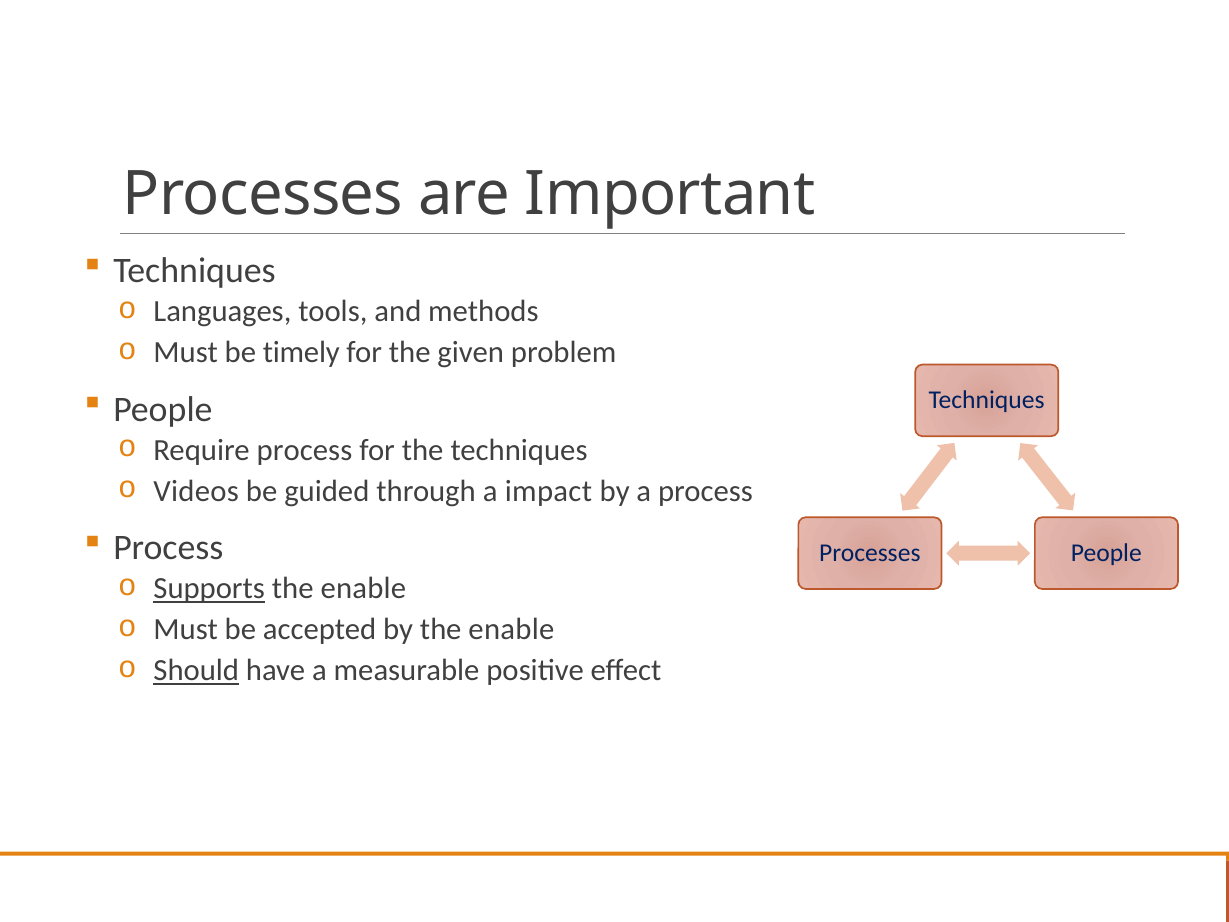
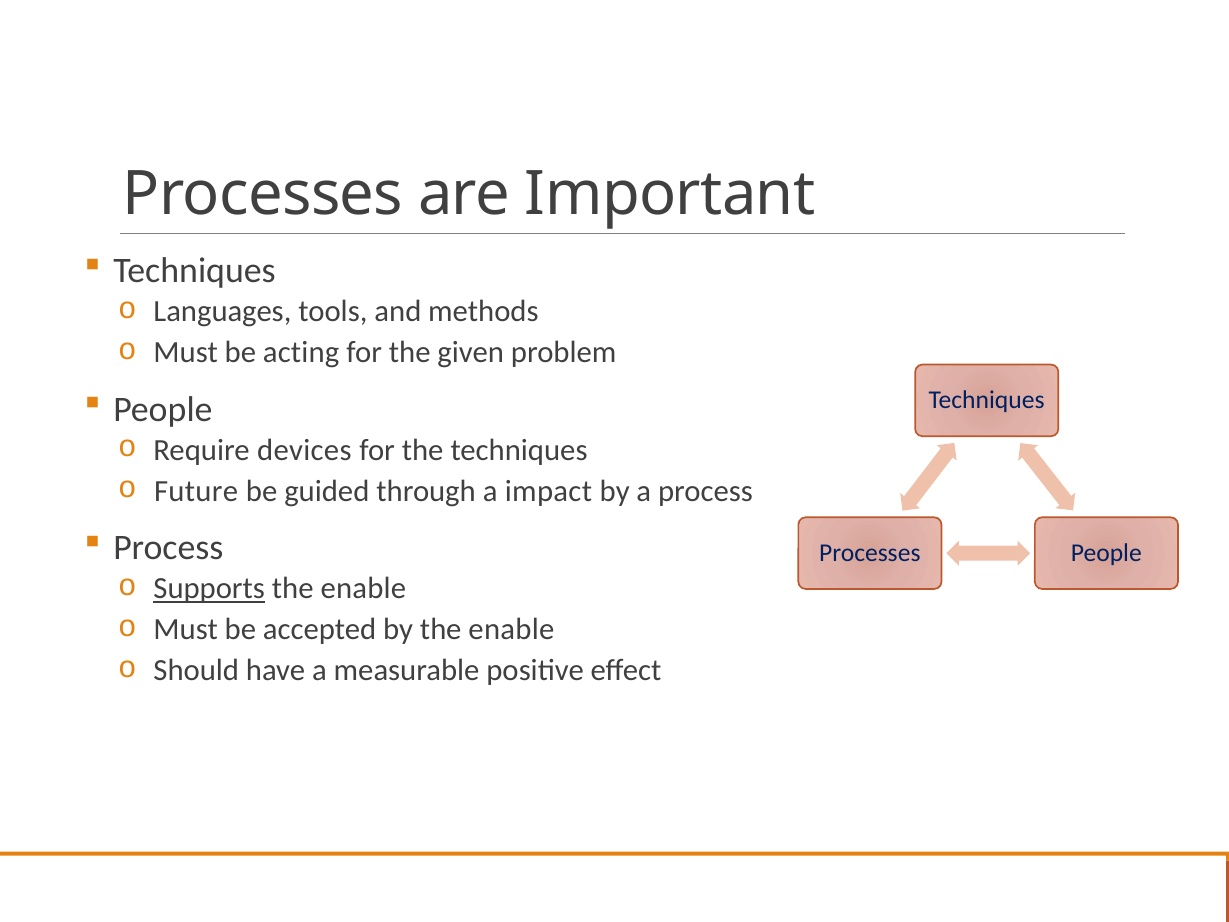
timely: timely -> acting (301, 353)
Require process: process -> devices (304, 450)
Videos: Videos -> Future (196, 491)
Should underline: present -> none (196, 670)
